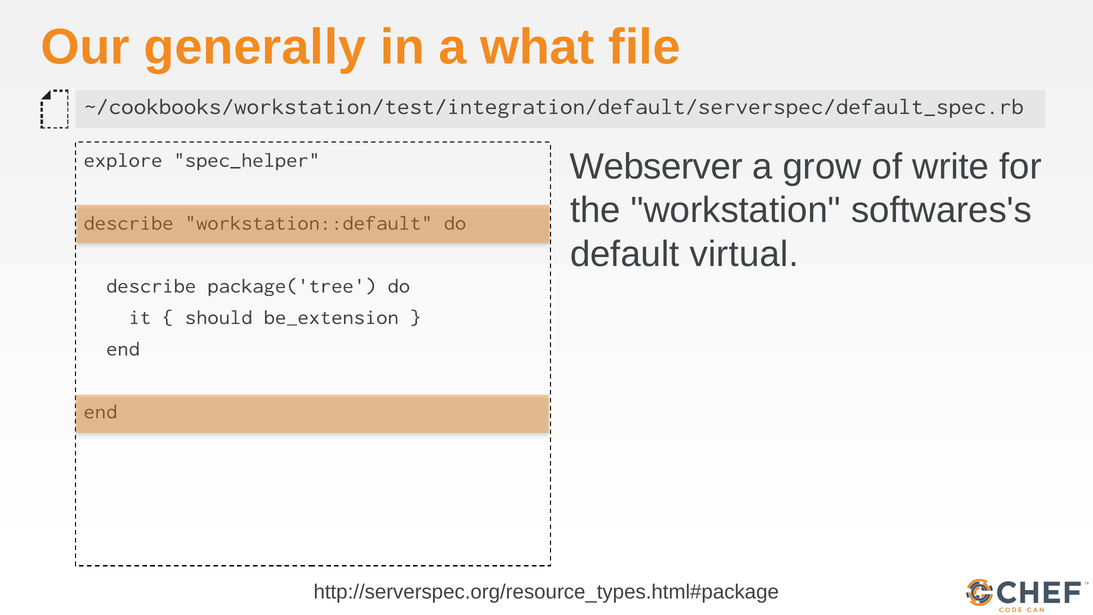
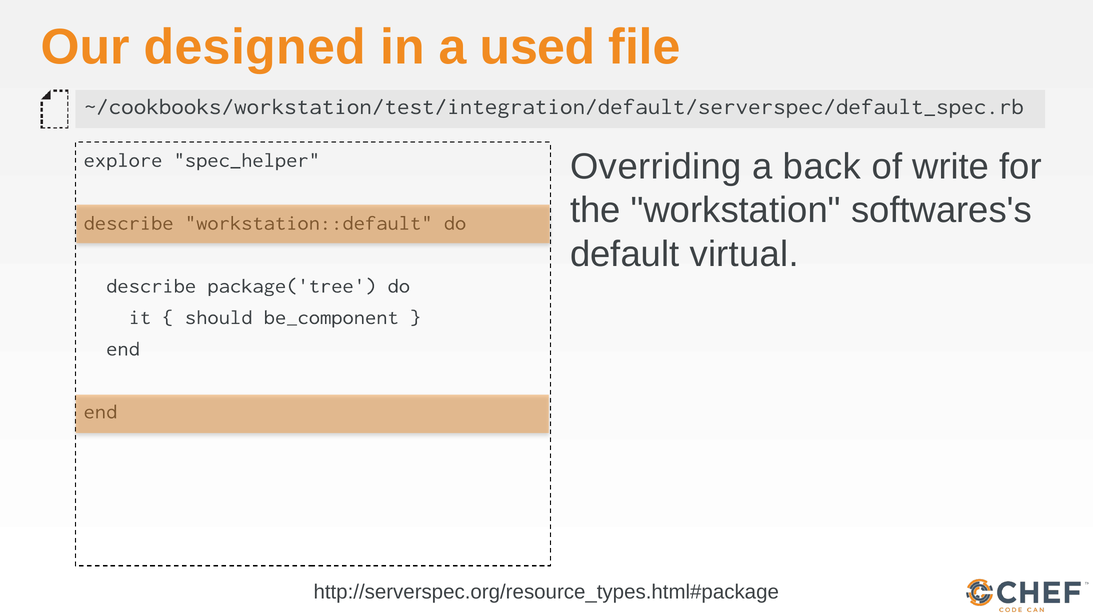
generally: generally -> designed (255, 47)
what: what -> used (538, 47)
Webserver: Webserver -> Overriding (656, 167)
grow: grow -> back (822, 167)
be_extension: be_extension -> be_component (331, 317)
